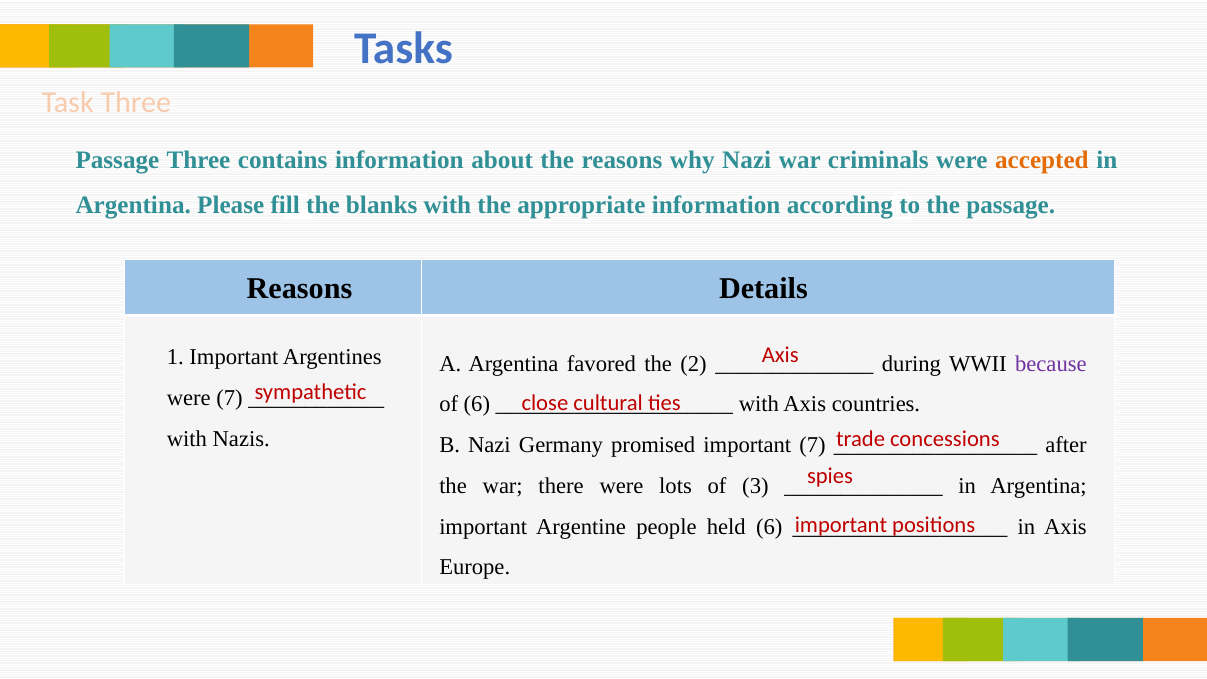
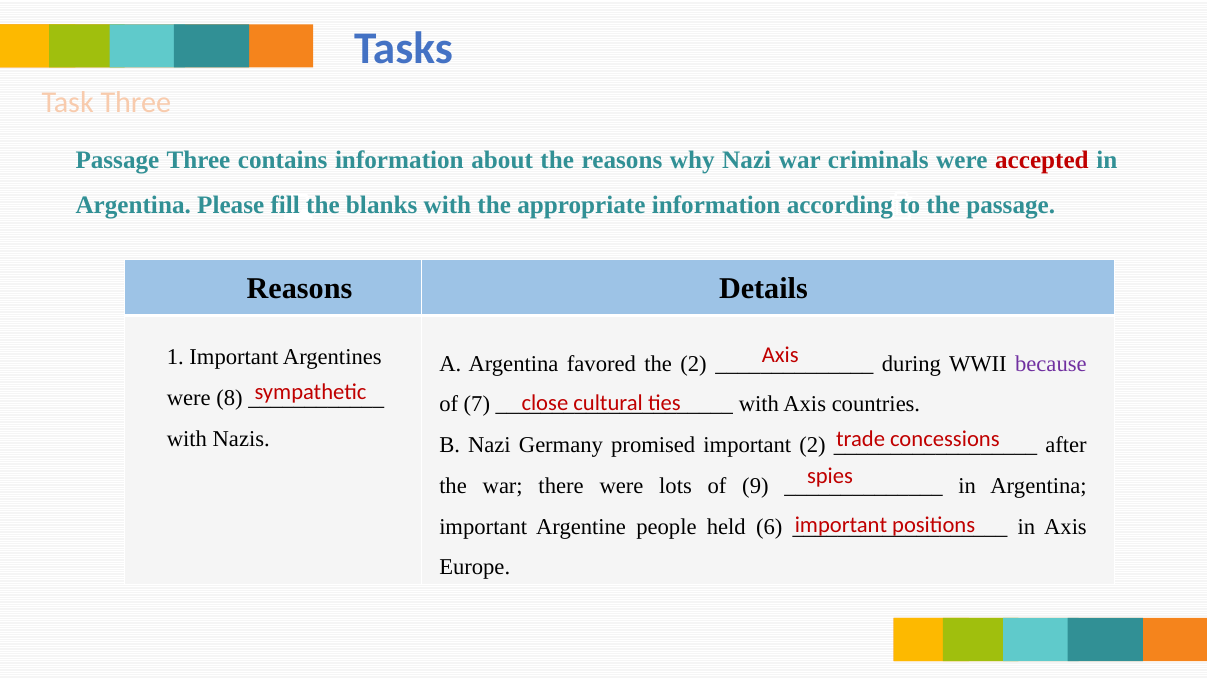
accepted colour: orange -> red (1042, 160)
were 7: 7 -> 8 (230, 398)
of 6: 6 -> 7 (477, 404)
important 7: 7 -> 2 (812, 445)
3: 3 -> 9 (755, 486)
